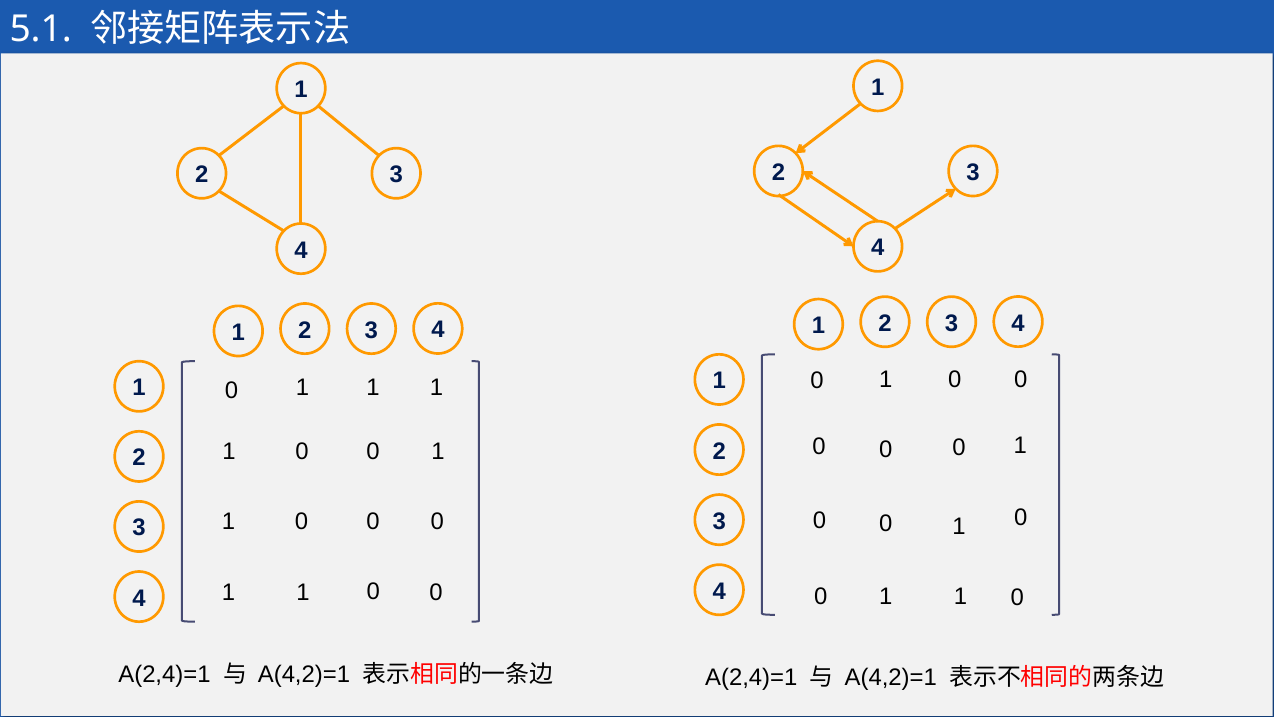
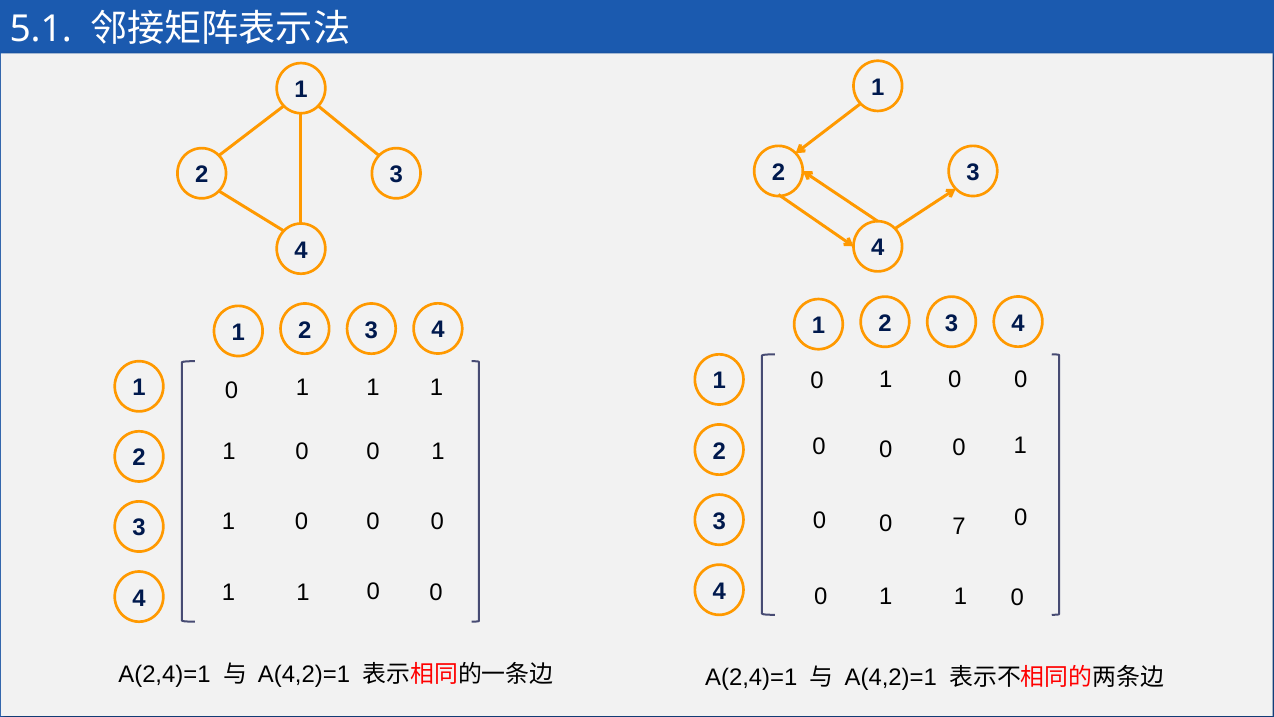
1: 1 -> 7 (959, 526)
